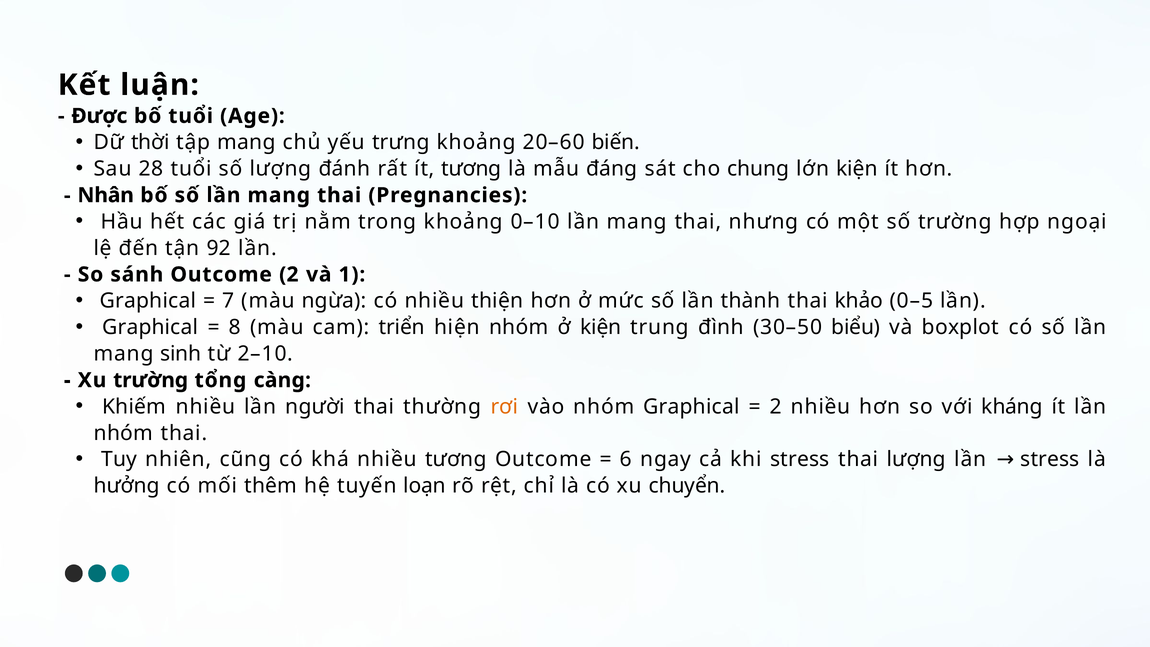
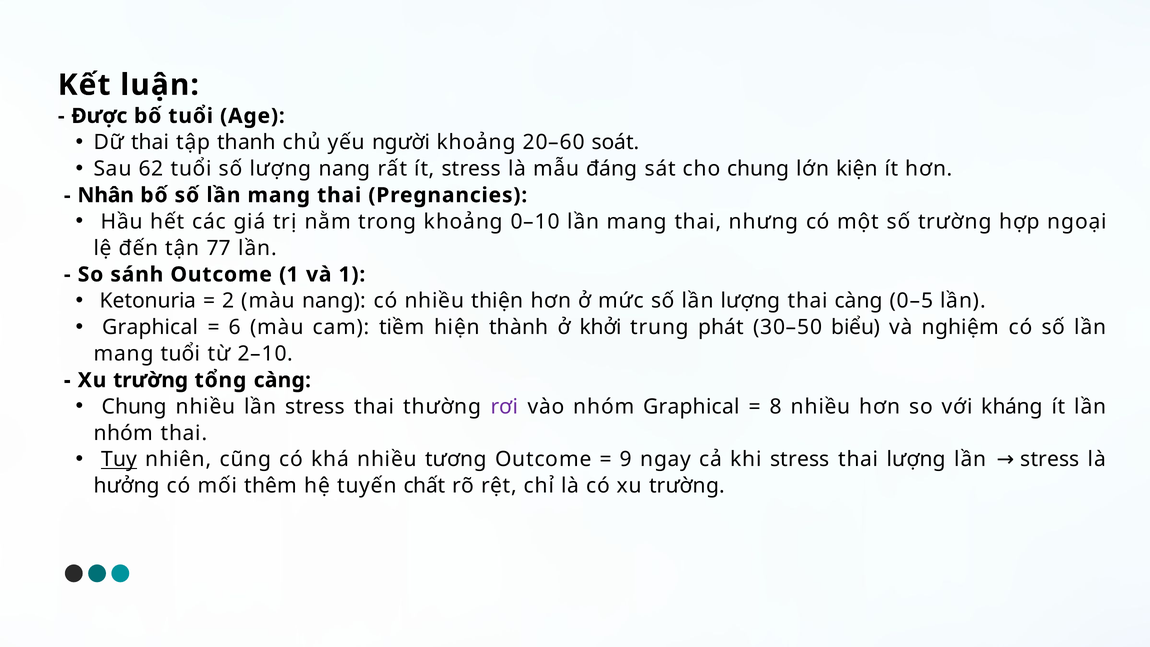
Dữ thời: thời -> thai (150, 142)
tập mang: mang -> thanh (247, 142)
trưng: trưng -> người (401, 142)
biến: biến -> soát (616, 142)
28: 28 -> 62 (151, 169)
lượng đánh: đánh -> nang (345, 169)
ít tương: tương -> stress (471, 169)
92: 92 -> 77 (219, 248)
Outcome 2: 2 -> 1 (289, 274)
Graphical: Graphical -> Ketonuria (148, 301)
7: 7 -> 2 (228, 301)
màu ngừa: ngừa -> nang (334, 301)
lần thành: thành -> lượng (750, 301)
thai khảo: khảo -> càng (859, 301)
8: 8 -> 6 (235, 327)
triển: triển -> tiềm (402, 327)
hiện nhóm: nhóm -> thành (519, 327)
ở kiện: kiện -> khởi (601, 327)
đình: đình -> phát (721, 327)
boxplot: boxplot -> nghiệm (960, 327)
mang sinh: sinh -> tuổi (181, 354)
Khiếm: Khiếm -> Chung (134, 407)
nhiều lần người: người -> stress (315, 407)
rơi colour: orange -> purple (504, 407)
2: 2 -> 8 (776, 407)
Tuy underline: none -> present (119, 459)
6: 6 -> 9 (626, 459)
loạn: loạn -> chất (424, 486)
có xu chuyển: chuyển -> trường (687, 486)
